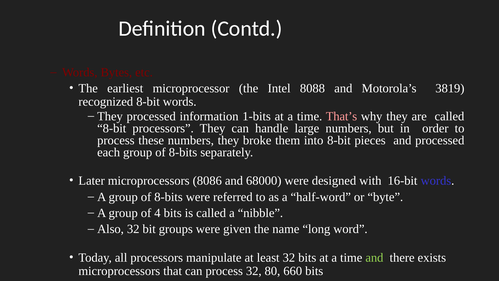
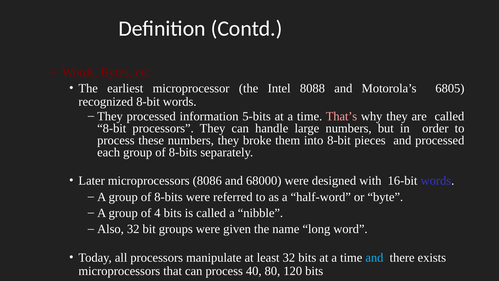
3819: 3819 -> 6805 (450, 88)
1-bits: 1-bits -> 5-bits (257, 116)
and colour: light green -> light blue (374, 257)
process 32: 32 -> 40 (254, 271)
660: 660 -> 120 (293, 271)
